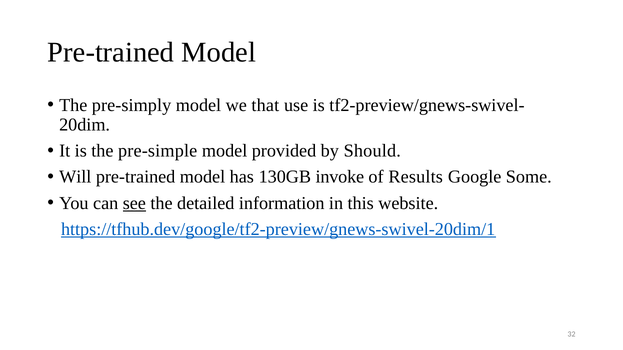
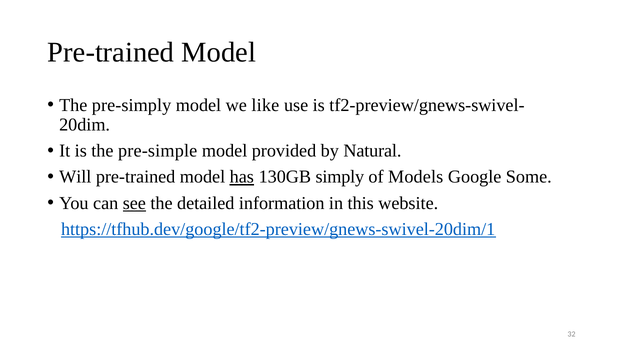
that: that -> like (265, 105)
Should: Should -> Natural (372, 151)
has underline: none -> present (242, 177)
invoke: invoke -> simply (340, 177)
Results: Results -> Models (416, 177)
